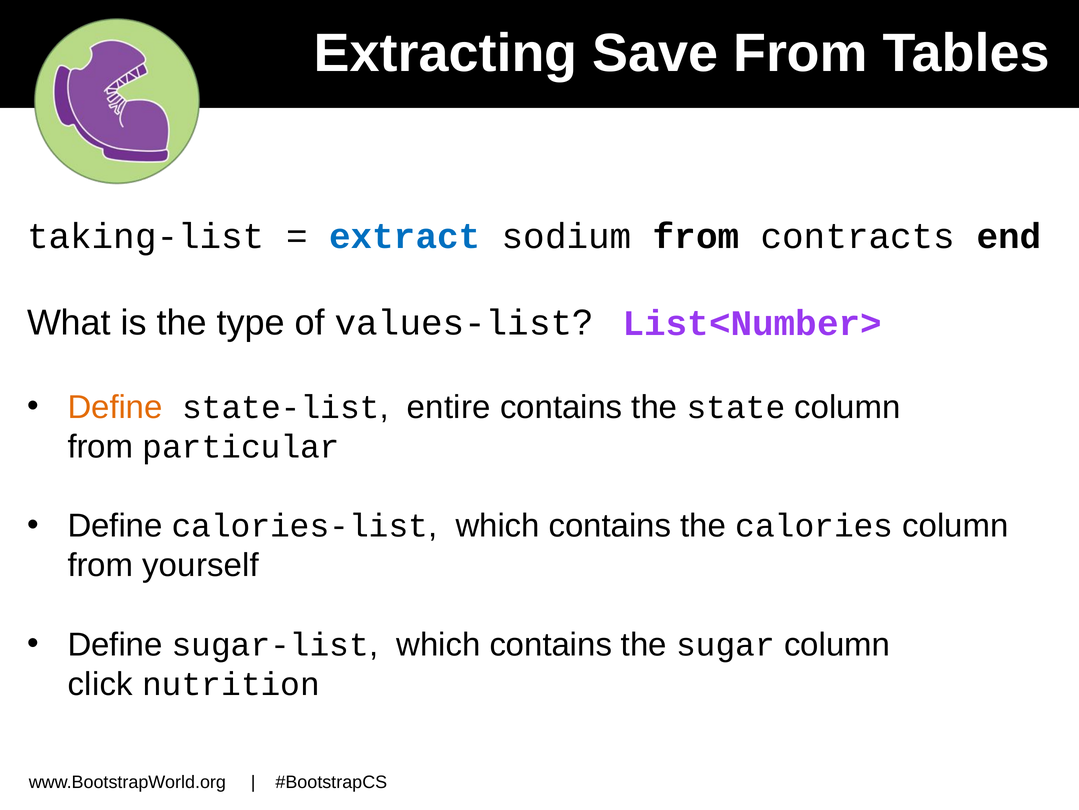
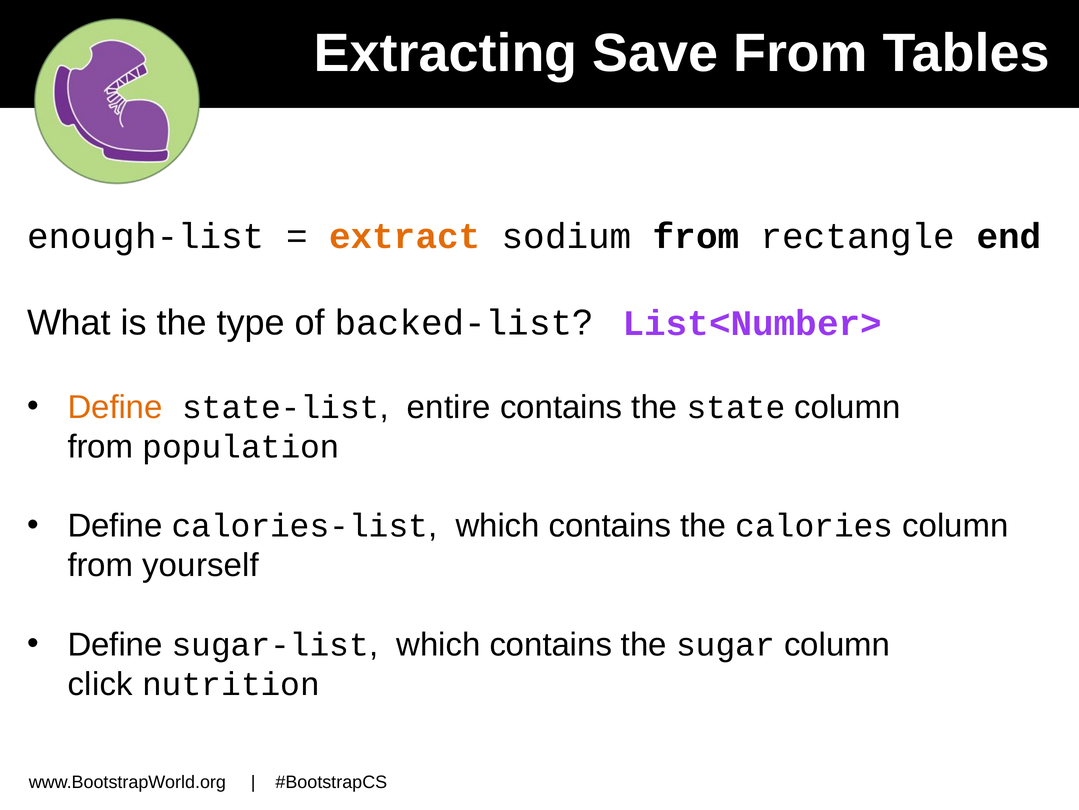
taking-list: taking-list -> enough-list (146, 236)
extract colour: blue -> orange (405, 236)
contracts: contracts -> rectangle (858, 236)
values-list: values-list -> backed-list (453, 322)
particular: particular -> population (241, 446)
